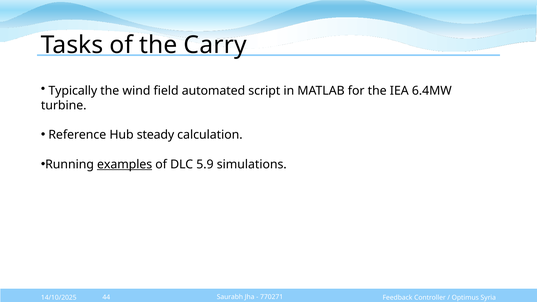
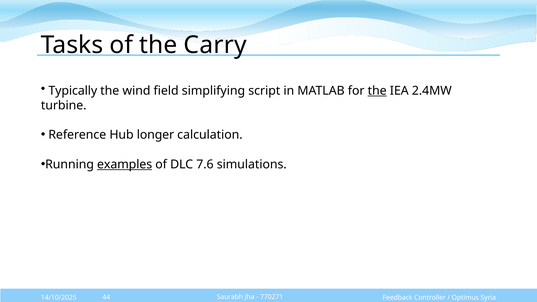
automated: automated -> simplifying (213, 91)
the underline: none -> present (377, 91)
6.4MW: 6.4MW -> 2.4MW (432, 91)
steady: steady -> longer (155, 135)
5.9: 5.9 -> 7.6 (205, 164)
